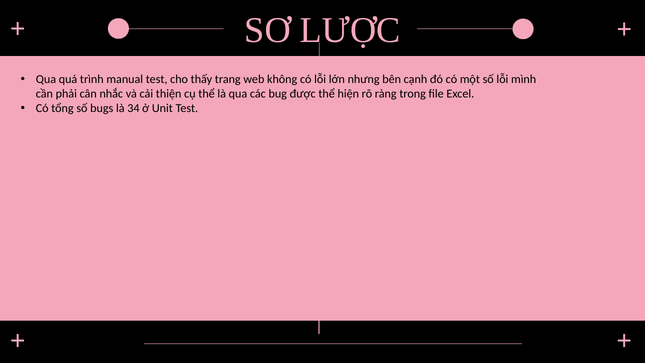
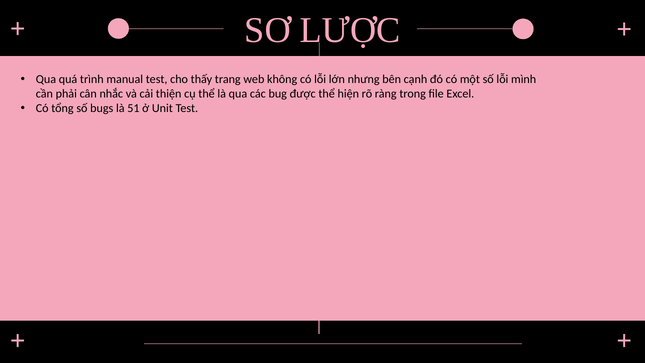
34: 34 -> 51 (133, 108)
